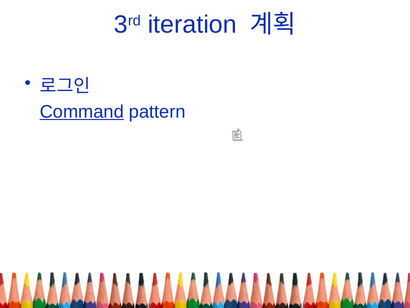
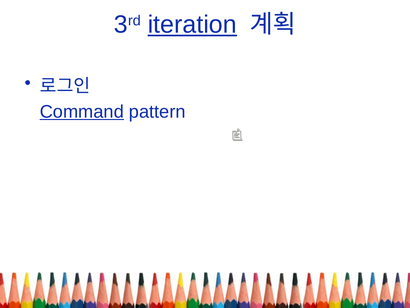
iteration underline: none -> present (192, 25)
